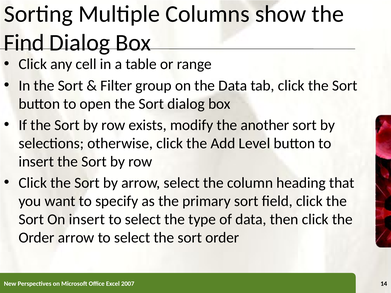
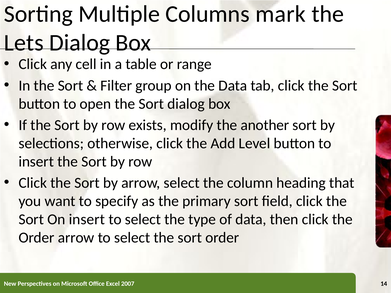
show: show -> mark (280, 14)
Find: Find -> Lets (24, 43)
